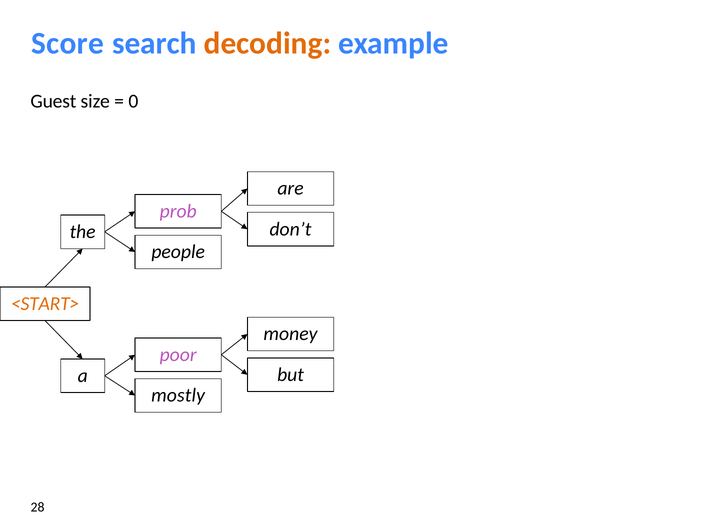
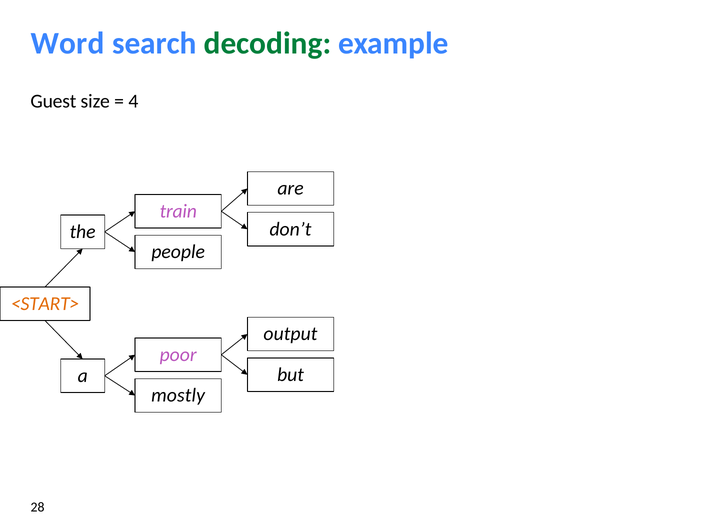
Score: Score -> Word (68, 43)
decoding colour: orange -> green (267, 43)
0: 0 -> 4 (133, 101)
prob: prob -> train (178, 211)
money: money -> output (290, 334)
